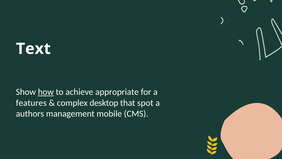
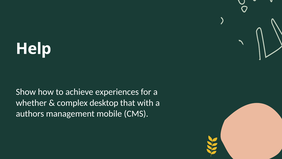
Text: Text -> Help (34, 49)
how underline: present -> none (46, 92)
appropriate: appropriate -> experiences (117, 92)
features: features -> whether (31, 103)
spot: spot -> with (145, 103)
